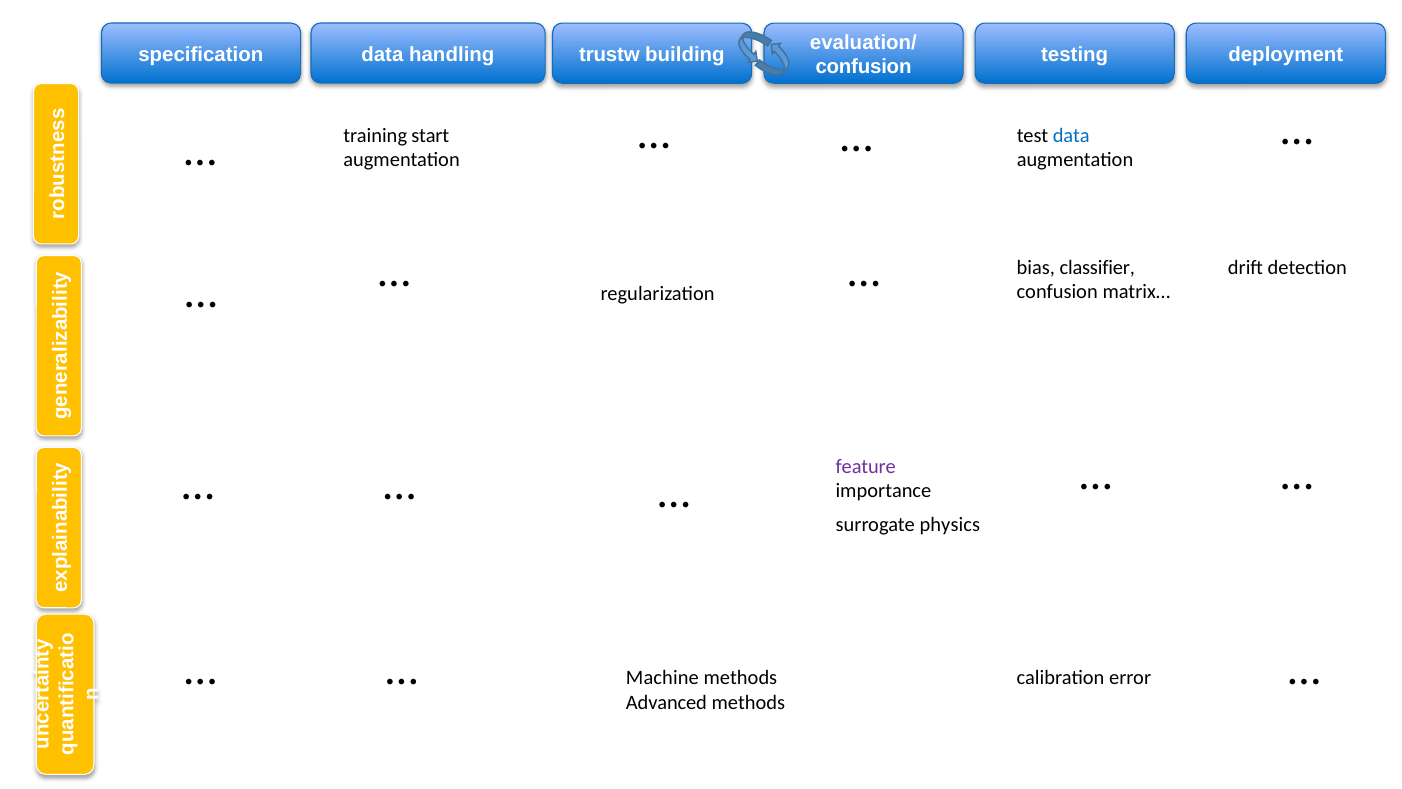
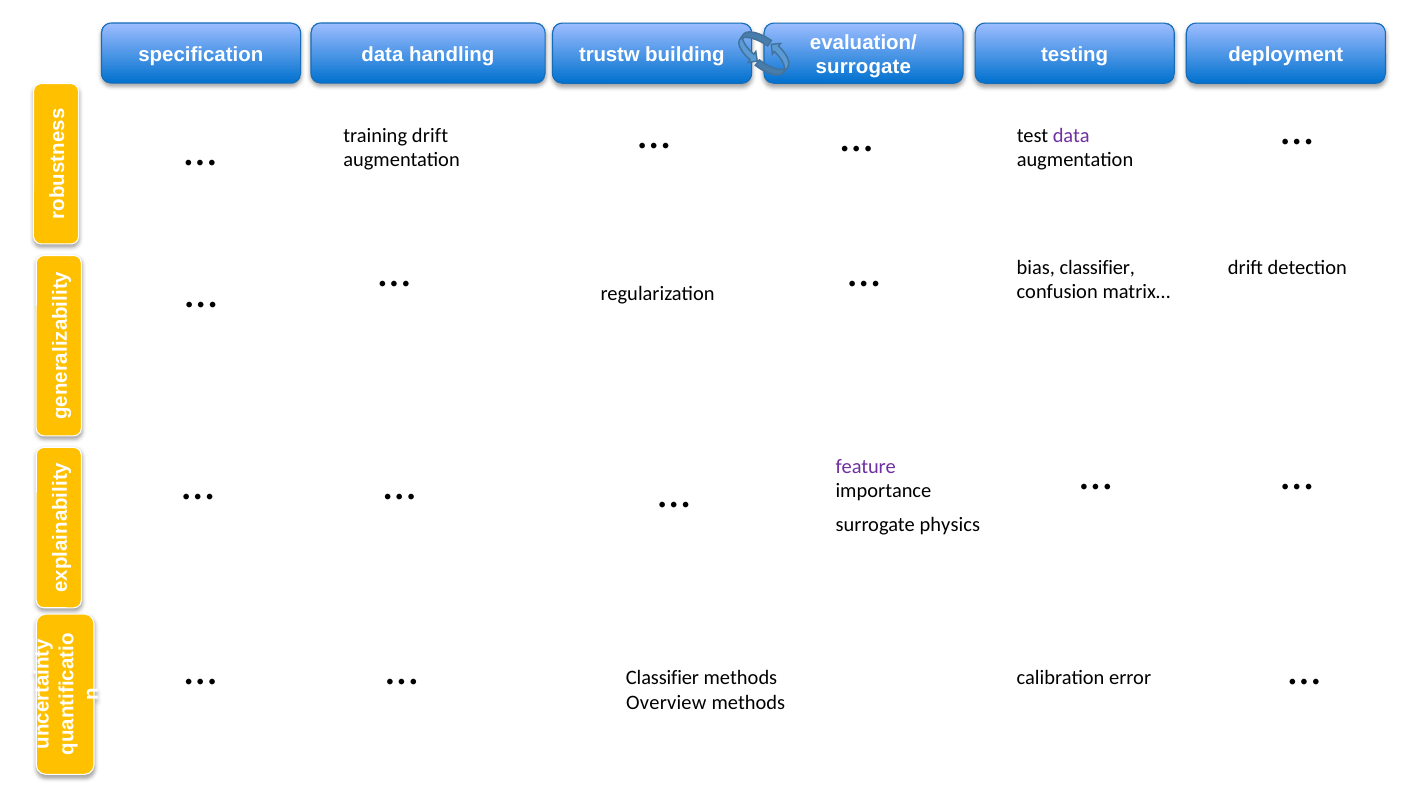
confusion: confusion -> surrogate (863, 67)
training start: start -> drift (430, 135)
data colour: blue -> purple (1071, 135)
Machine: Machine -> Classifier (662, 677)
Advanced: Advanced -> Overview (666, 702)
